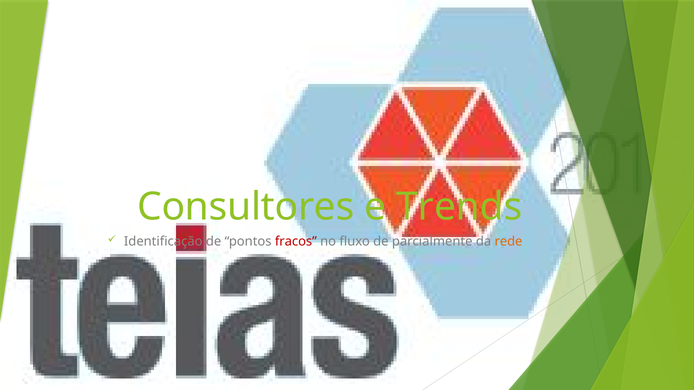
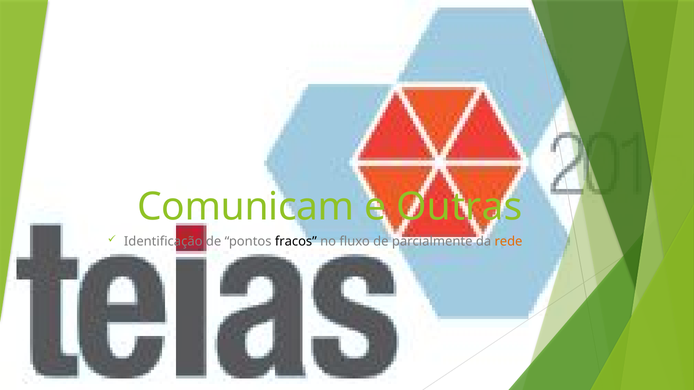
Consultores: Consultores -> Comunicam (246, 207)
Trends: Trends -> Outras (459, 207)
fracos colour: red -> black (296, 242)
